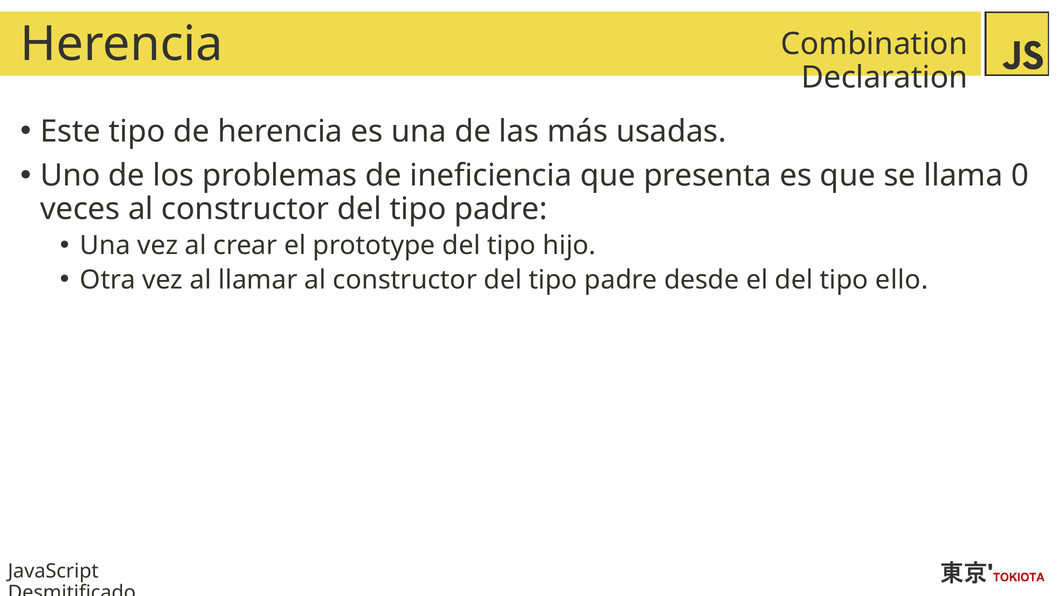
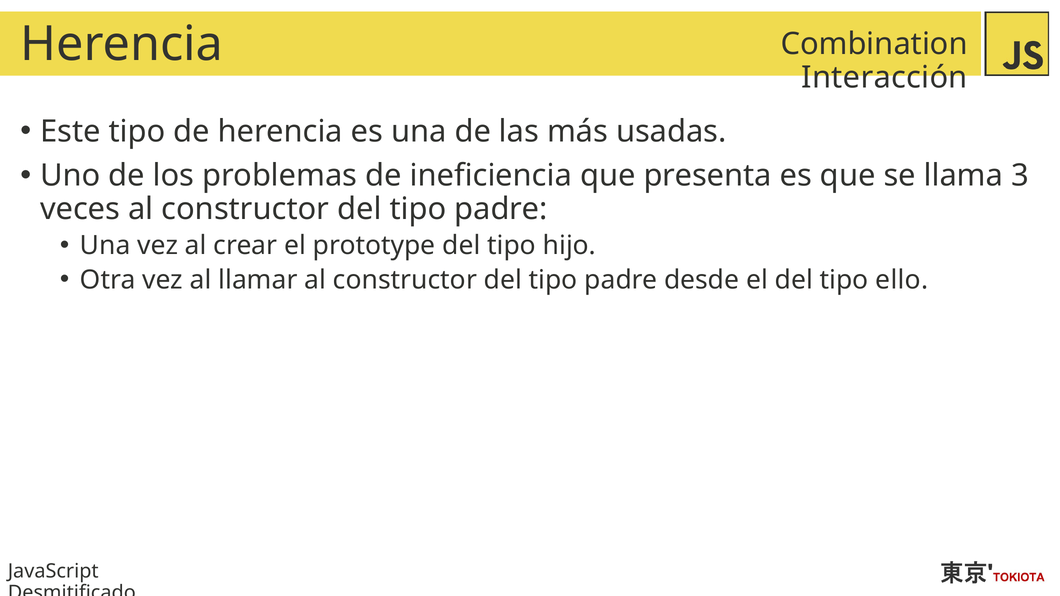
Declaration: Declaration -> Interacción (884, 77)
0: 0 -> 3 (1020, 176)
